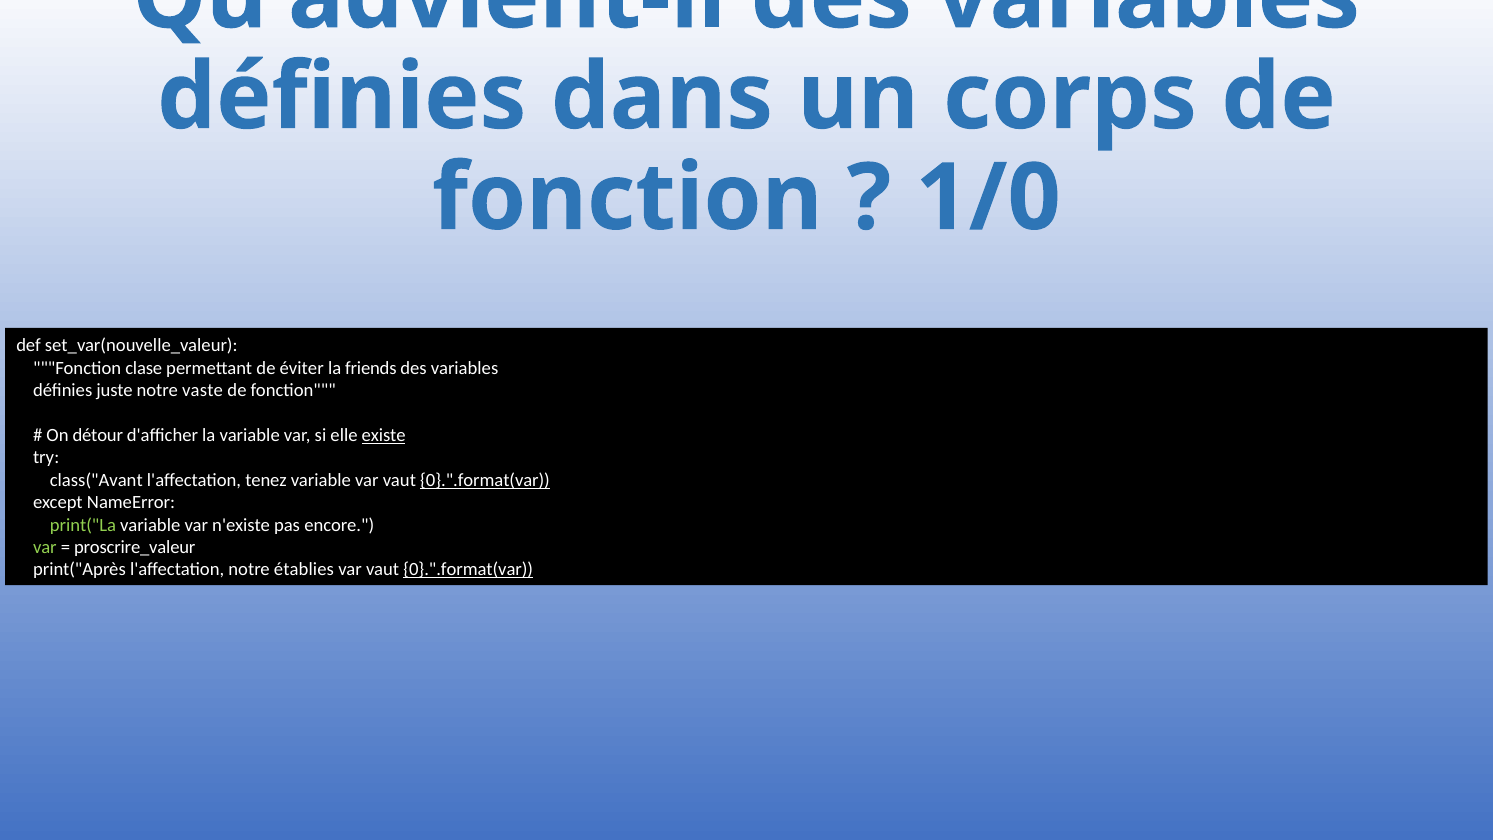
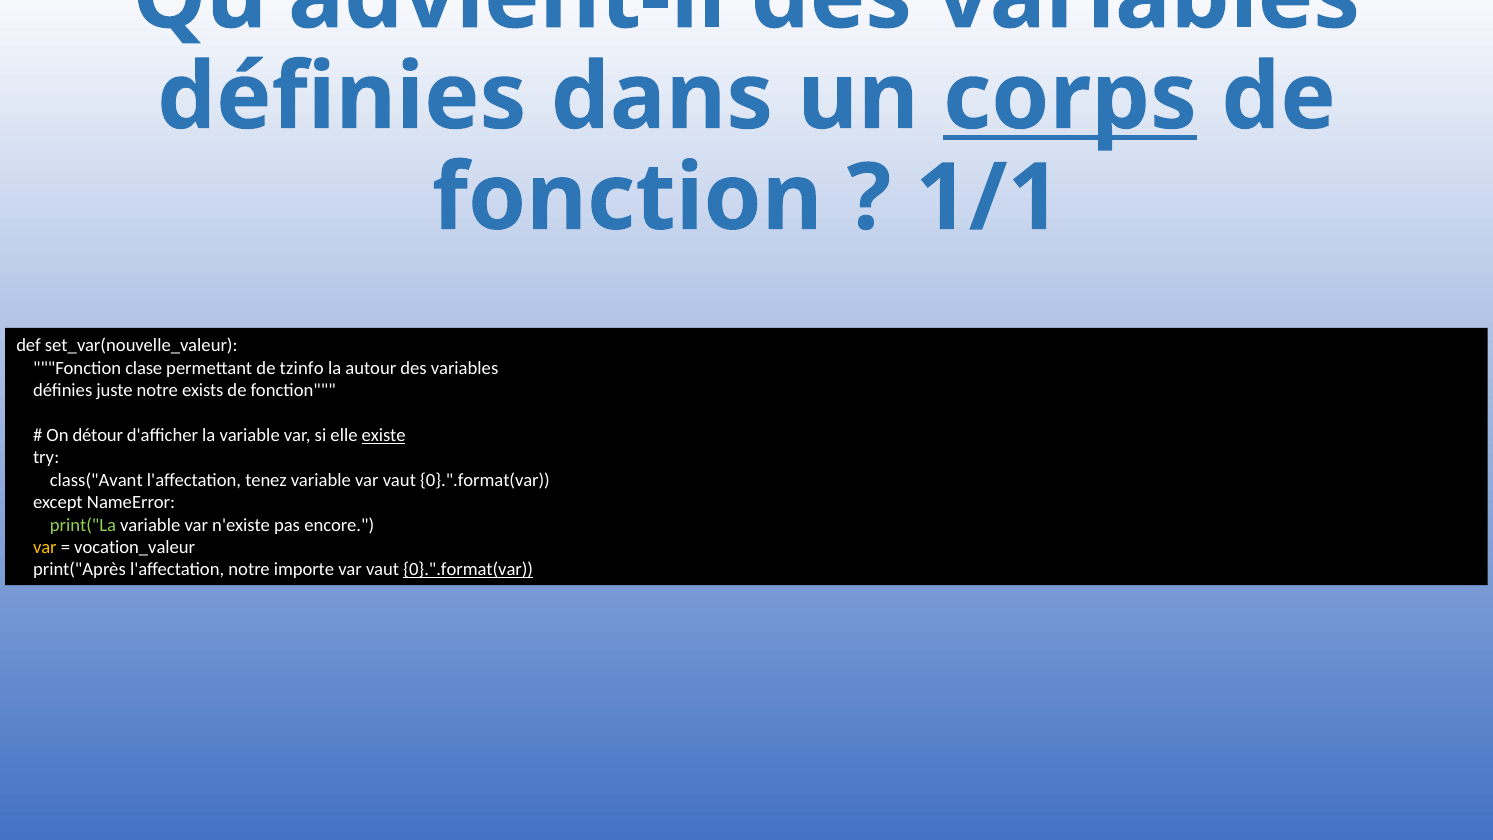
corps underline: none -> present (1070, 97)
1/0: 1/0 -> 1/1 (988, 198)
éviter: éviter -> tzinfo (302, 368)
friends: friends -> autour (371, 368)
vaste: vaste -> exists (203, 391)
0}.".format(var underline: present -> none (485, 480)
var colour: light green -> yellow (45, 547)
proscrire_valeur: proscrire_valeur -> vocation_valeur (135, 547)
établies: établies -> importe (304, 570)
